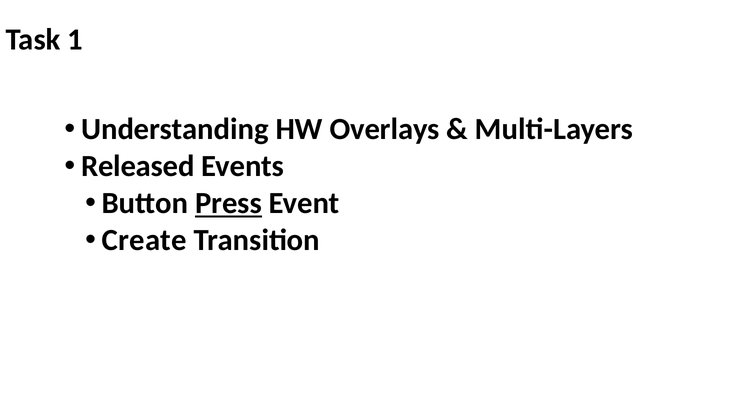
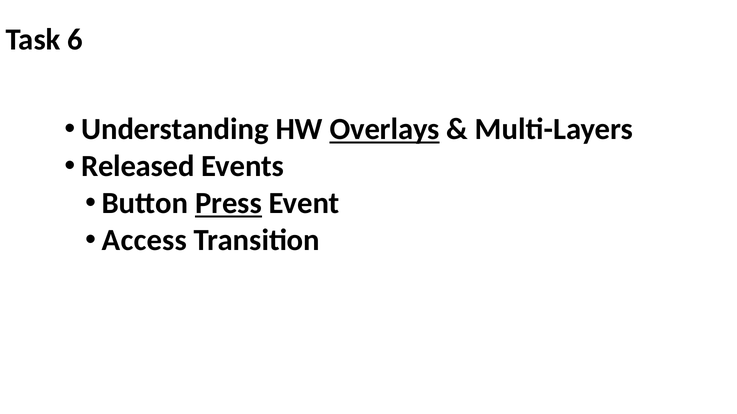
1: 1 -> 6 (75, 40)
Overlays underline: none -> present (385, 130)
Create: Create -> Access (144, 240)
